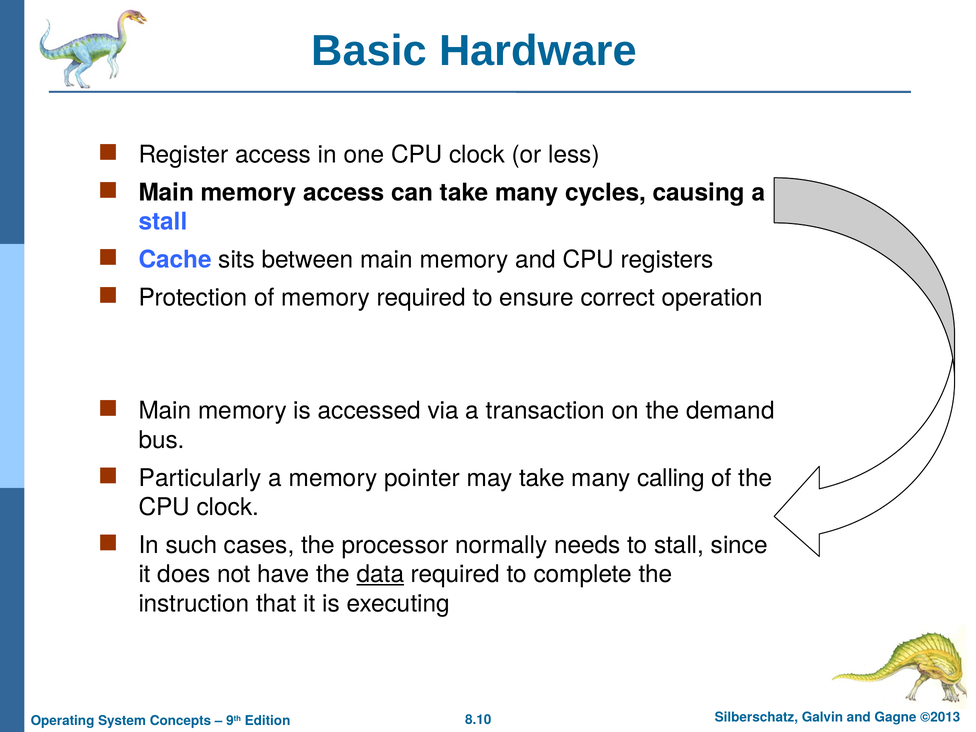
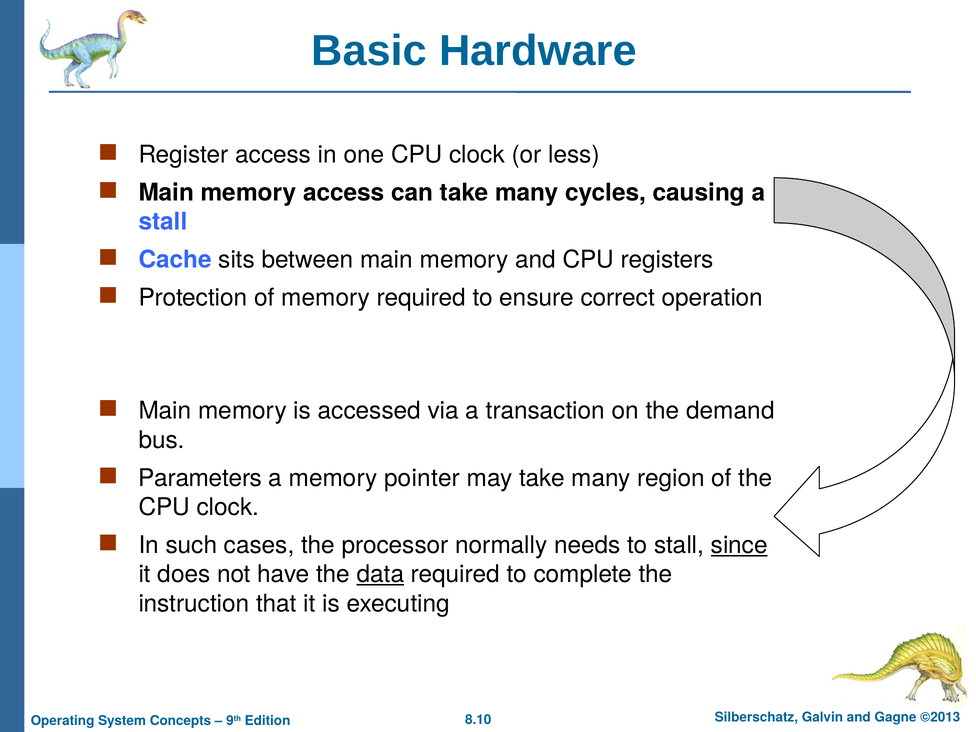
Particularly: Particularly -> Parameters (200, 478)
calling: calling -> region (671, 478)
since underline: none -> present (739, 545)
